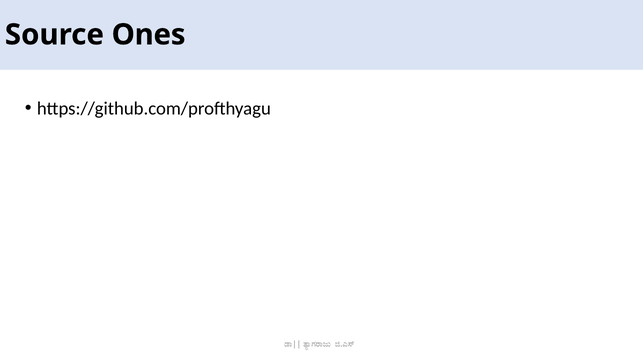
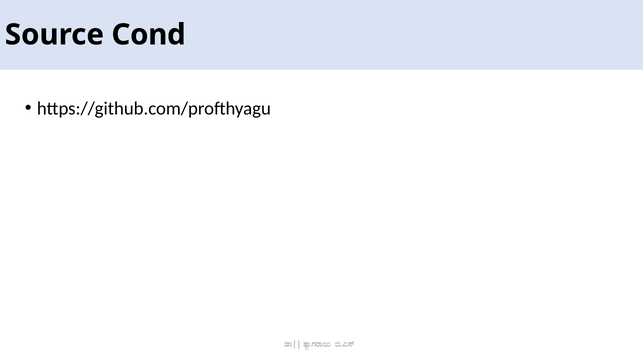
Ones: Ones -> Cond (149, 35)
